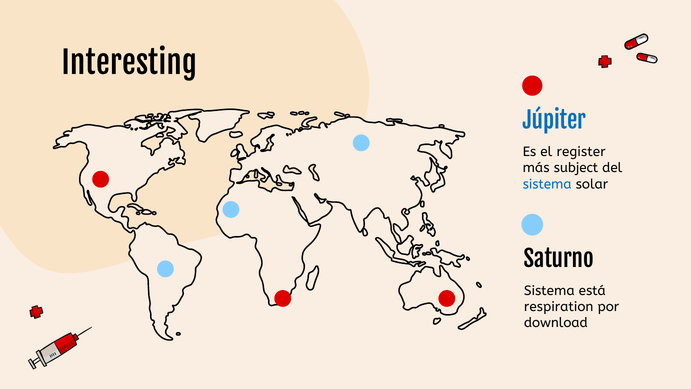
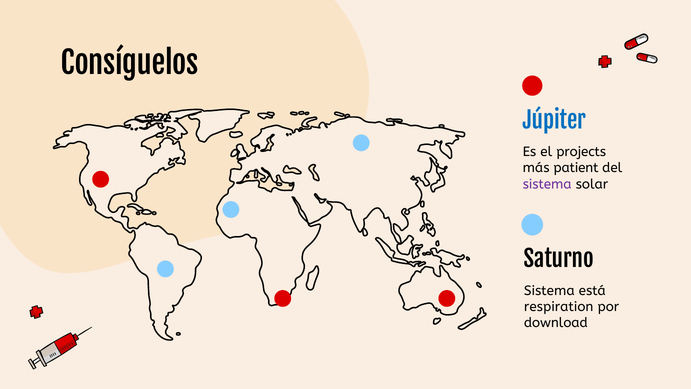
Interesting: Interesting -> Consíguelos (130, 64)
register: register -> projects (581, 152)
subject: subject -> patient (576, 168)
sistema colour: blue -> purple (547, 184)
